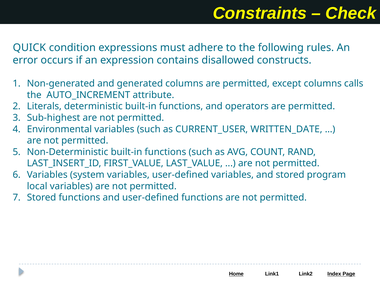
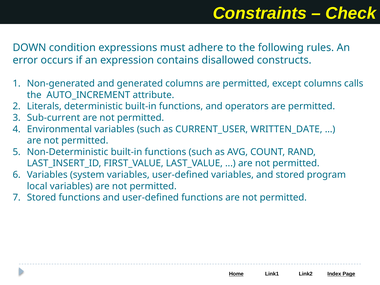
QUICK: QUICK -> DOWN (29, 48)
Sub-highest: Sub-highest -> Sub-current (54, 118)
